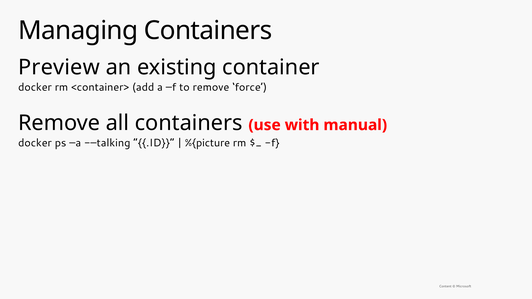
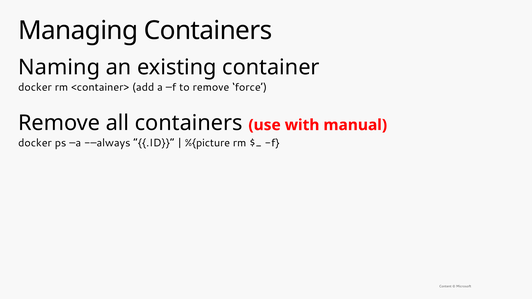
Preview: Preview -> Naming (59, 67)
-–talking: -–talking -> -–always (107, 143)
